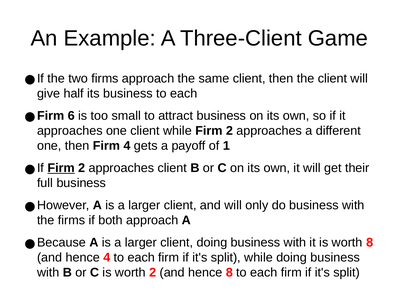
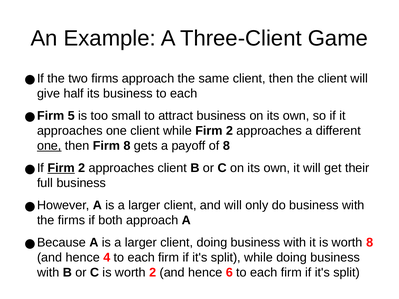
6: 6 -> 5 (71, 116)
one underline: none -> present (49, 146)
Firm 4: 4 -> 8 (127, 146)
of 1: 1 -> 8 (226, 146)
hence 8: 8 -> 6 (229, 273)
